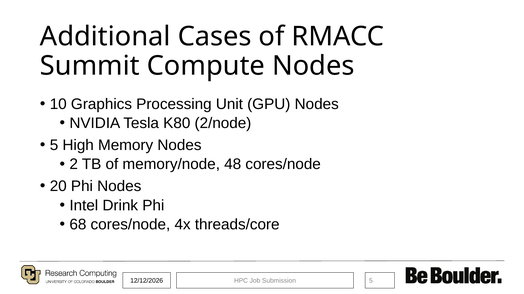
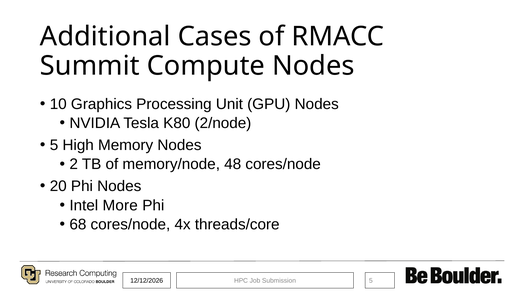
Drink: Drink -> More (120, 206)
